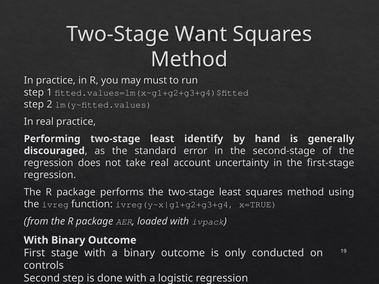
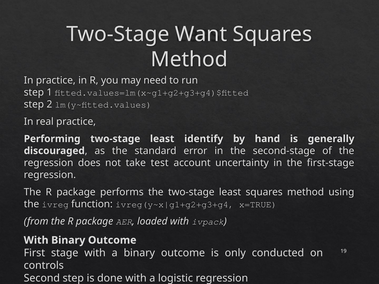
must: must -> need (155, 80)
take real: real -> test (160, 163)
